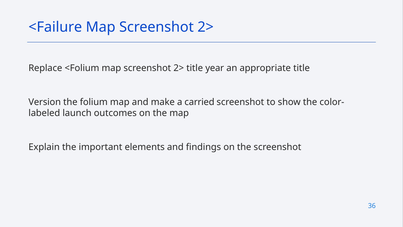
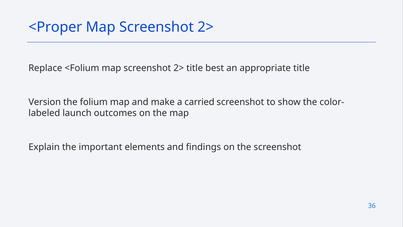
<Failure: <Failure -> <Proper (55, 27)
year: year -> best (215, 68)
